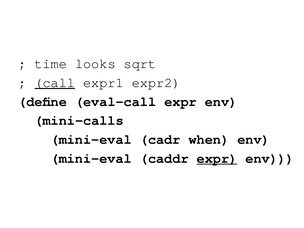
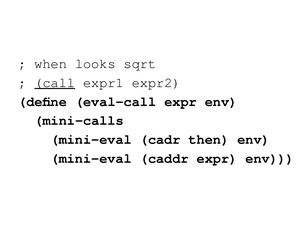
time: time -> when (51, 64)
when: when -> then (209, 139)
expr underline: present -> none (217, 158)
